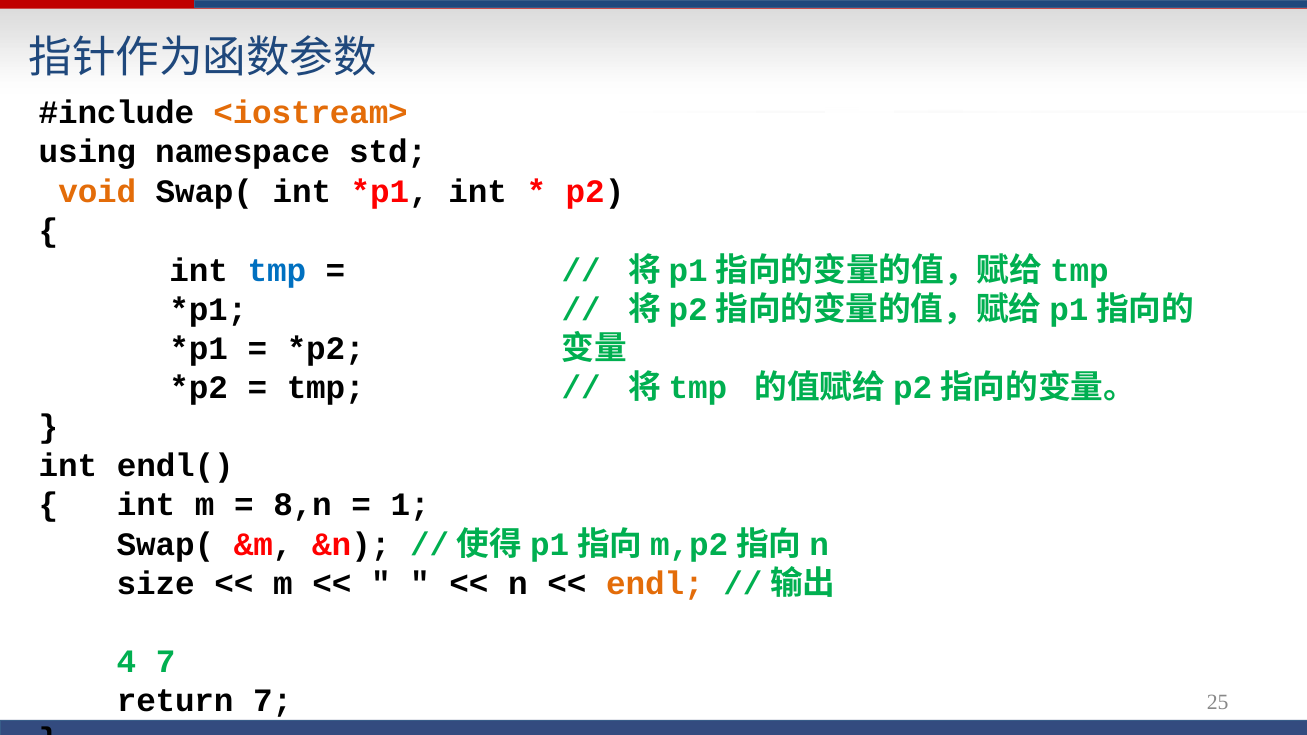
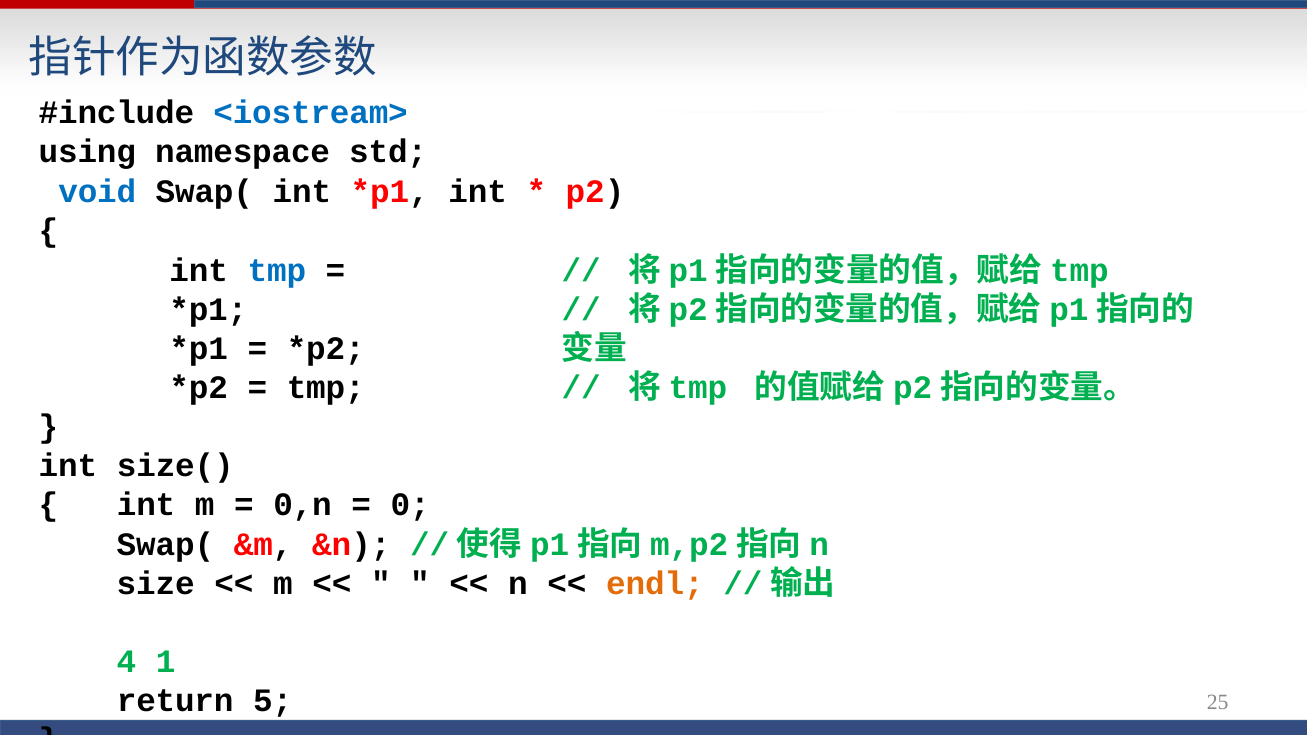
<iostream> colour: orange -> blue (311, 113)
void colour: orange -> blue (97, 191)
endl(: endl( -> size( (175, 466)
8,n: 8,n -> 0,n (303, 505)
1: 1 -> 0 (410, 505)
4 7: 7 -> 1 (166, 662)
return 7: 7 -> 5 (273, 700)
